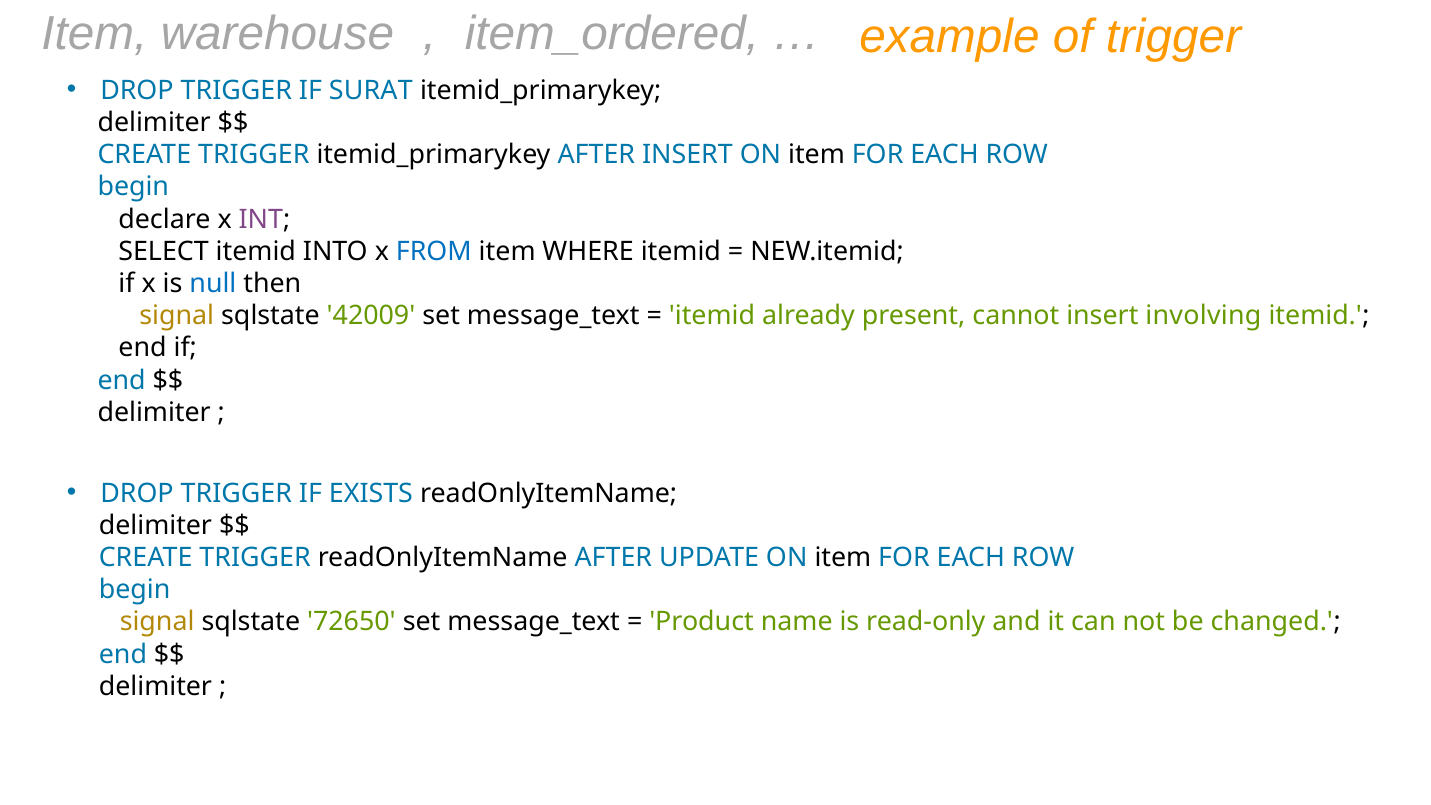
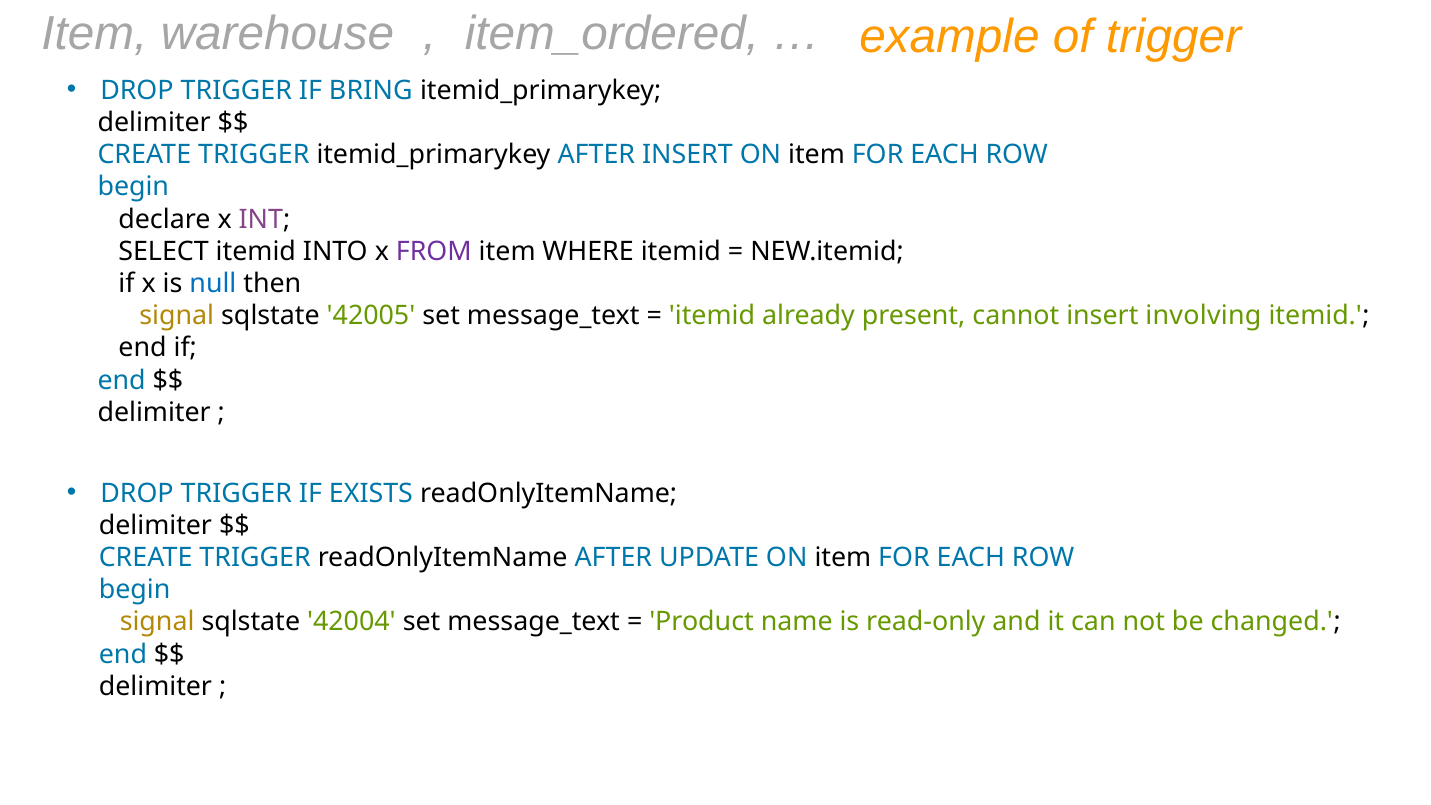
SURAT: SURAT -> BRING (371, 91)
FROM colour: blue -> purple (434, 252)
42009: 42009 -> 42005 (371, 316)
72650: 72650 -> 42004 (351, 622)
